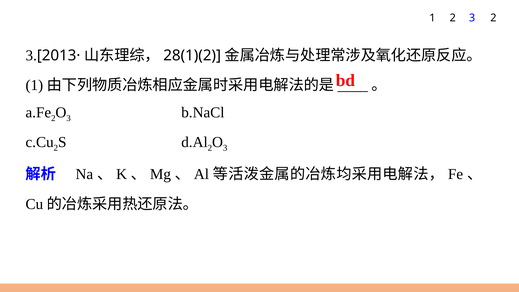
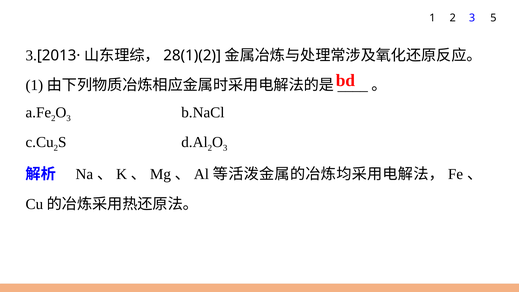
3 2: 2 -> 5 (493, 18)
